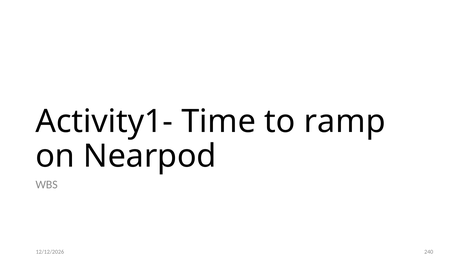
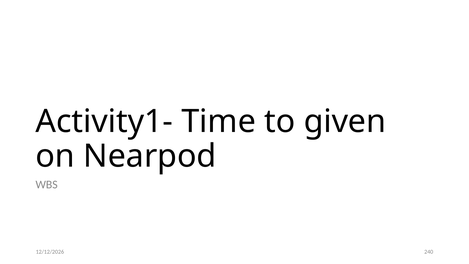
ramp: ramp -> given (345, 121)
